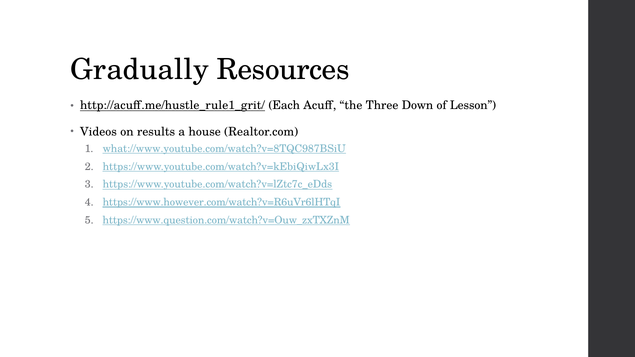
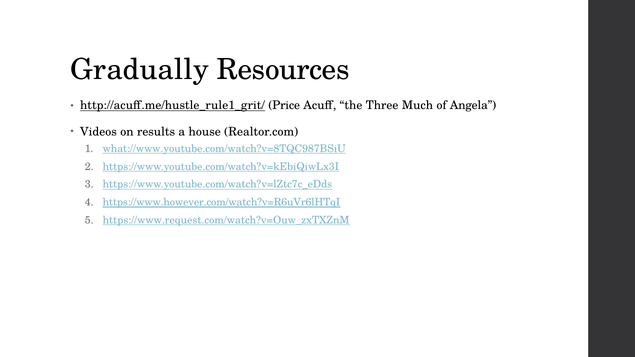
Each: Each -> Price (284, 106)
Down: Down -> Much (417, 106)
Lesson: Lesson -> Angela (473, 106)
https://www.question.com/watch?v=Ouw_zxTXZnM: https://www.question.com/watch?v=Ouw_zxTXZnM -> https://www.request.com/watch?v=Ouw_zxTXZnM (226, 220)
